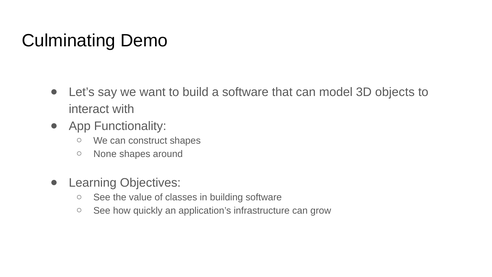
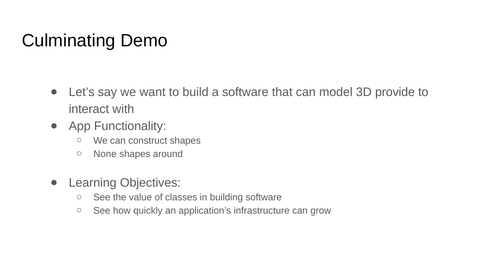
objects: objects -> provide (395, 92)
